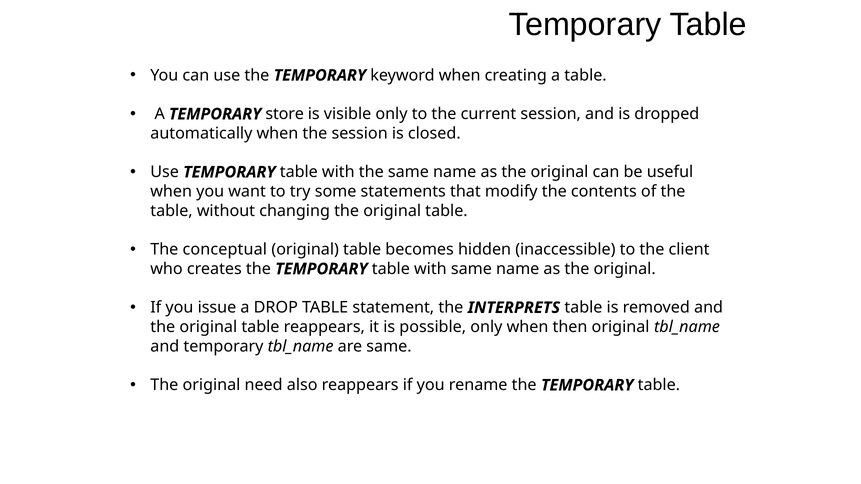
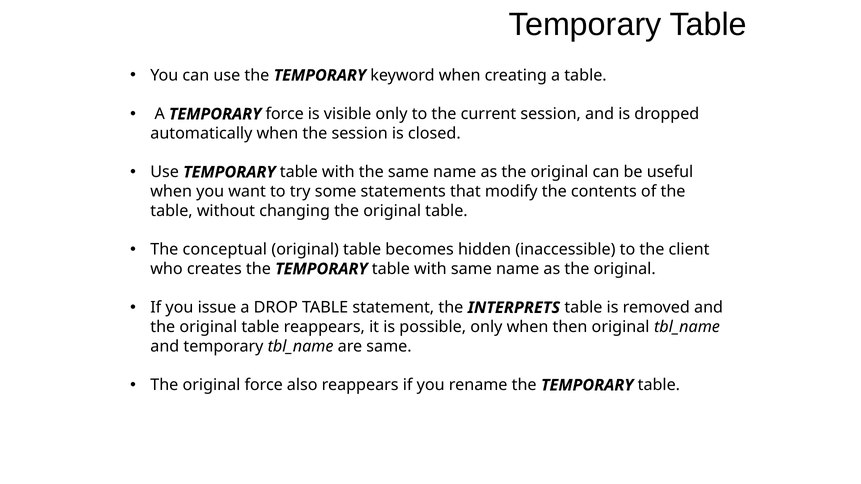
TEMPORARY store: store -> force (285, 114)
original need: need -> force (264, 385)
